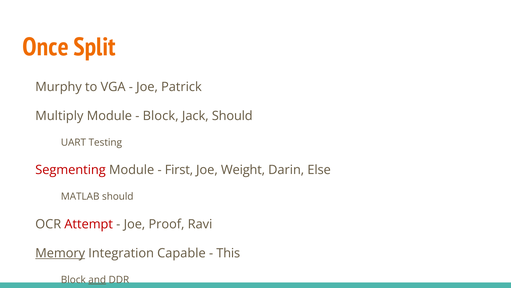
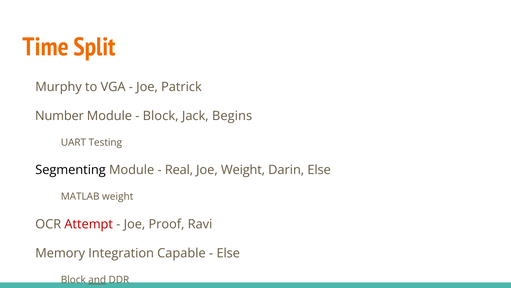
Once: Once -> Time (46, 47)
Multiply: Multiply -> Number (59, 116)
Jack Should: Should -> Begins (232, 116)
Segmenting colour: red -> black (71, 170)
First: First -> Real (179, 170)
MATLAB should: should -> weight (118, 196)
Memory underline: present -> none (60, 253)
This: This -> Else (228, 253)
